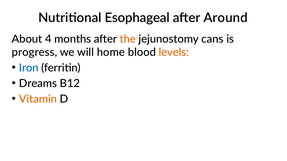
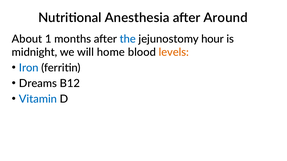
Esophageal: Esophageal -> Anesthesia (137, 18)
4: 4 -> 1 (48, 39)
the colour: orange -> blue (128, 39)
cans: cans -> hour (212, 39)
progress: progress -> midnight (35, 52)
Vitamin colour: orange -> blue (38, 99)
